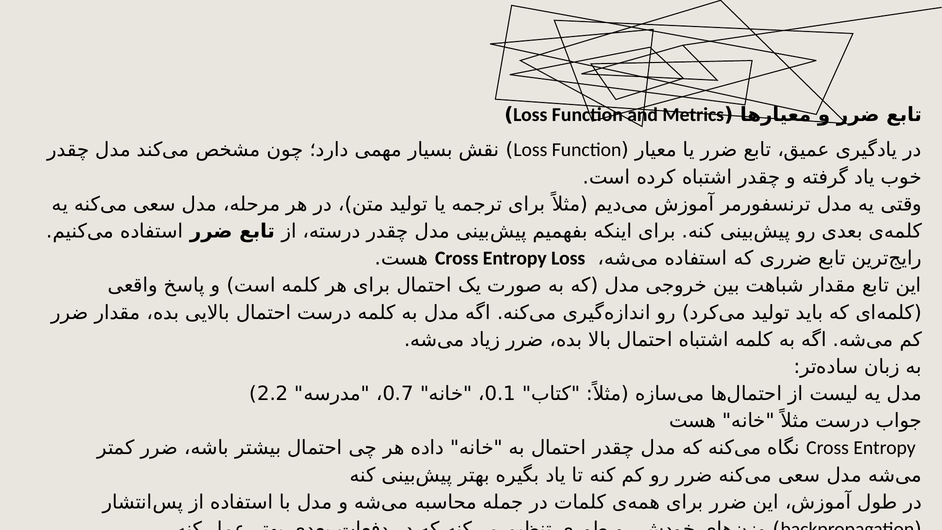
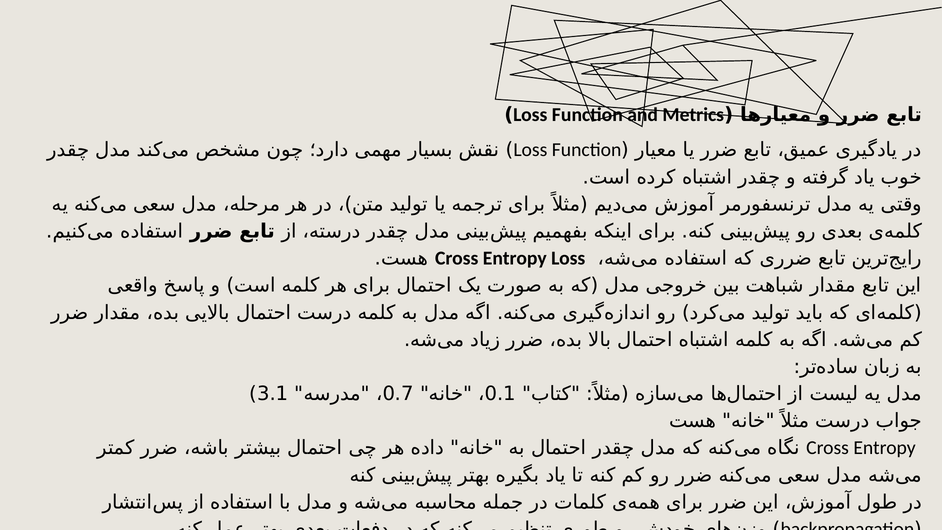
2.2: 2.2 -> 3.1 (273, 394)
